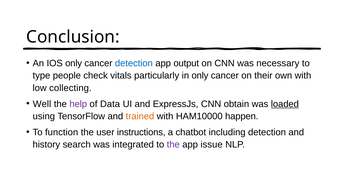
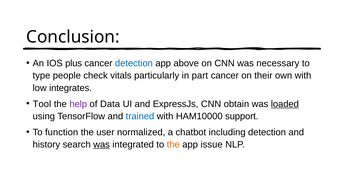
IOS only: only -> plus (74, 63)
output: output -> above (186, 63)
in only: only -> part (200, 75)
collecting: collecting -> integrates (70, 88)
Well: Well -> Tool (42, 104)
trained colour: orange -> blue (140, 116)
happen: happen -> support (242, 116)
instructions: instructions -> normalized (141, 132)
was underline: none -> present (102, 144)
the colour: purple -> orange (173, 144)
